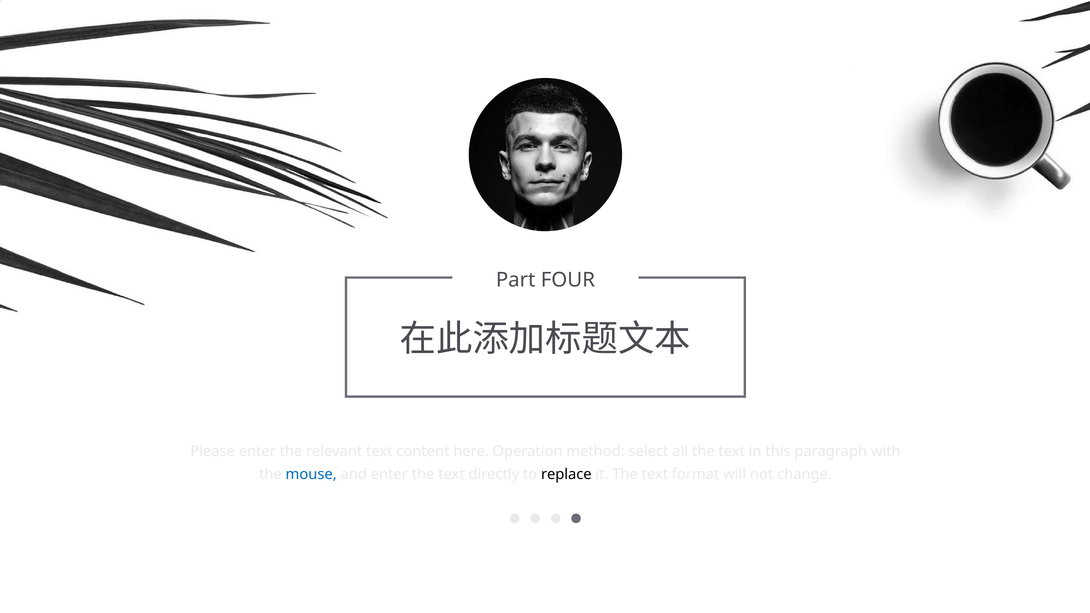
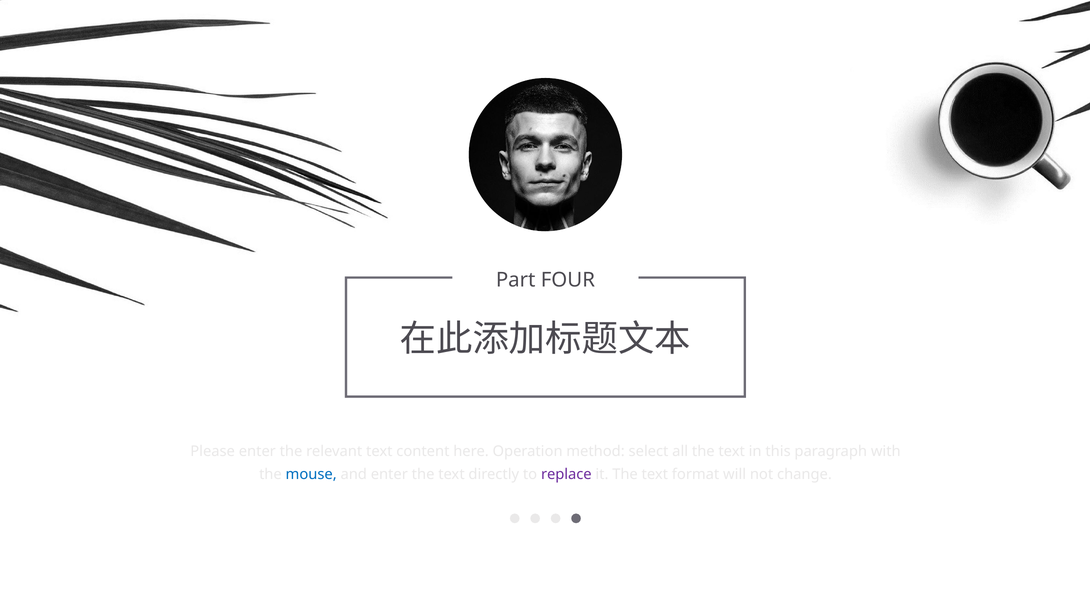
replace colour: black -> purple (566, 475)
